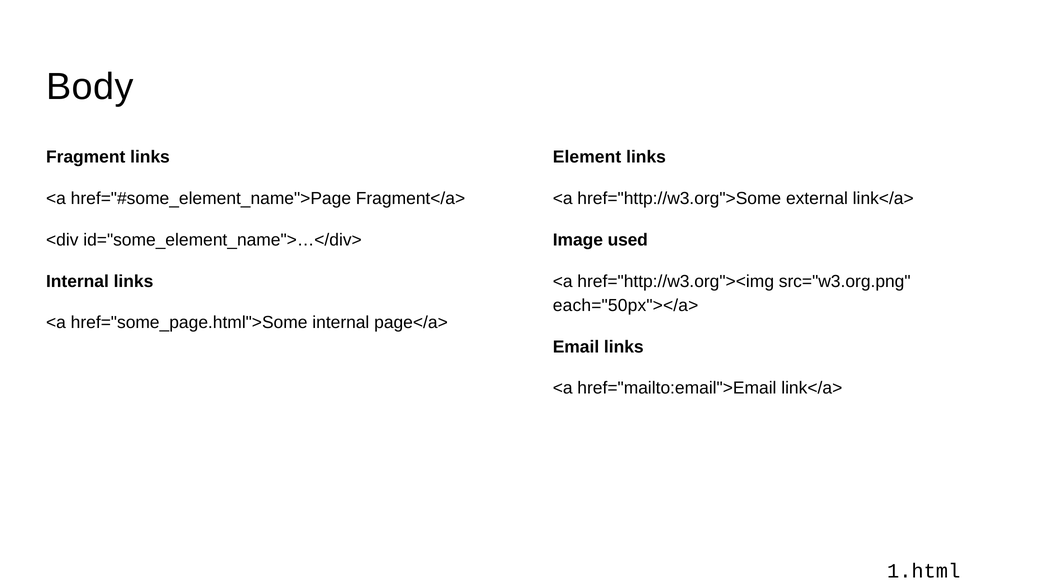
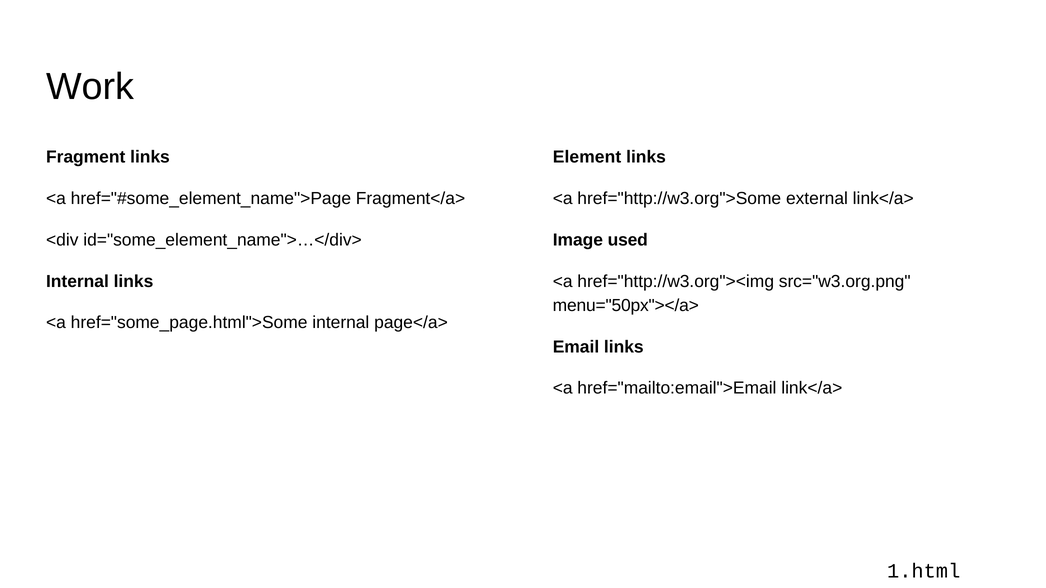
Body: Body -> Work (90, 87)
each="50px"></a>: each="50px"></a> -> menu="50px"></a> (626, 306)
